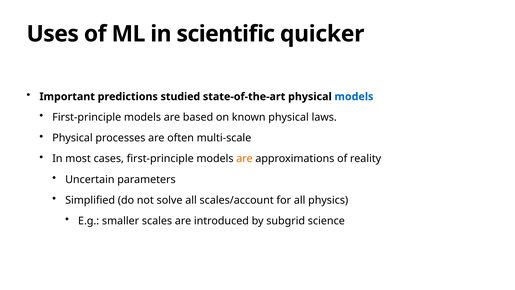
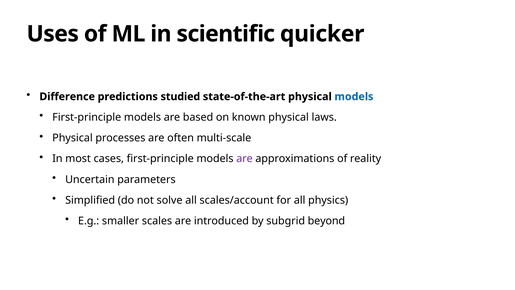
Important: Important -> Difference (67, 97)
are colour: orange -> purple (244, 159)
science: science -> beyond (326, 221)
